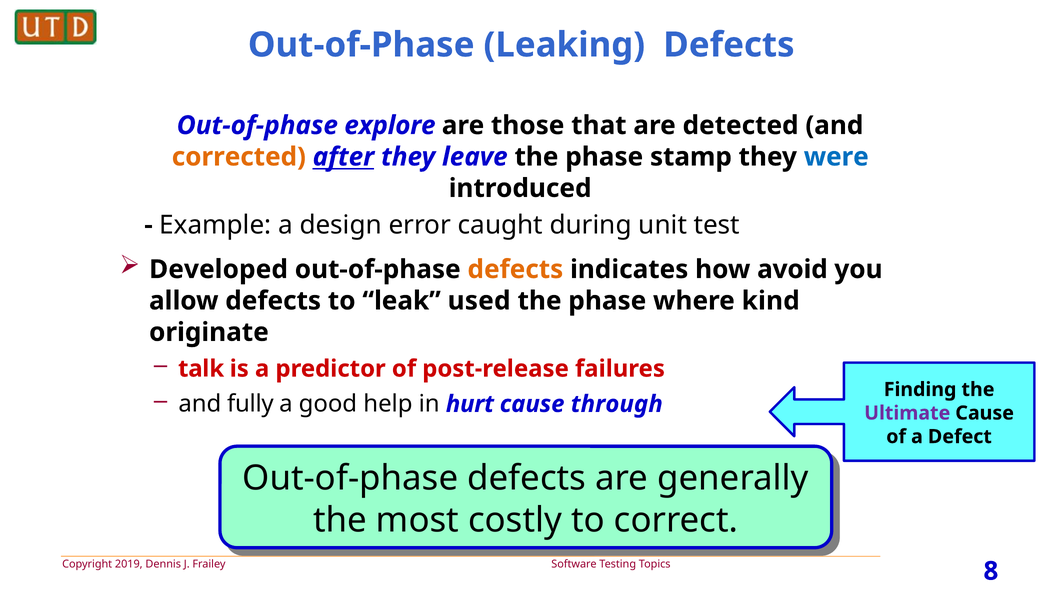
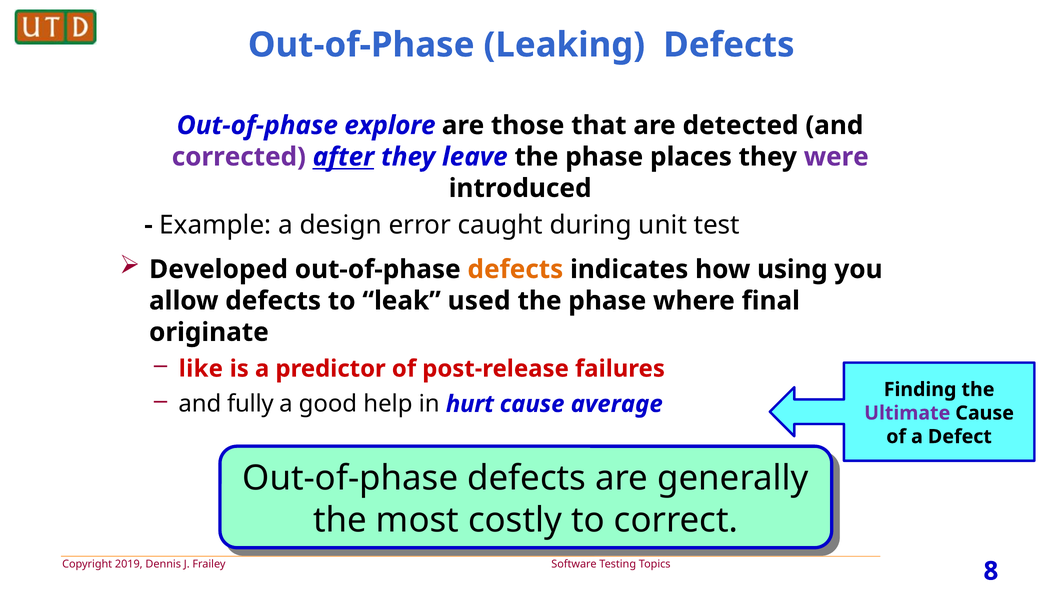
corrected colour: orange -> purple (239, 157)
stamp: stamp -> places (691, 157)
were colour: blue -> purple (836, 157)
avoid: avoid -> using (792, 269)
kind: kind -> final (771, 301)
talk: talk -> like (201, 368)
through: through -> average (617, 404)
